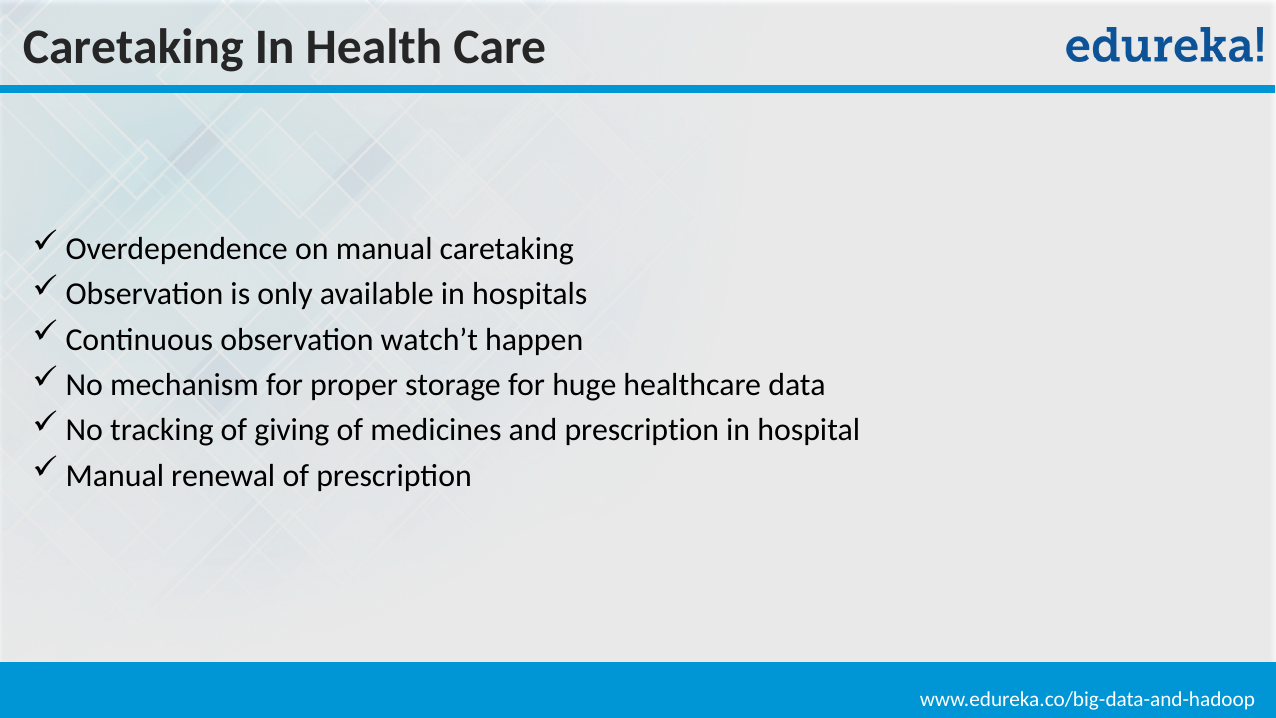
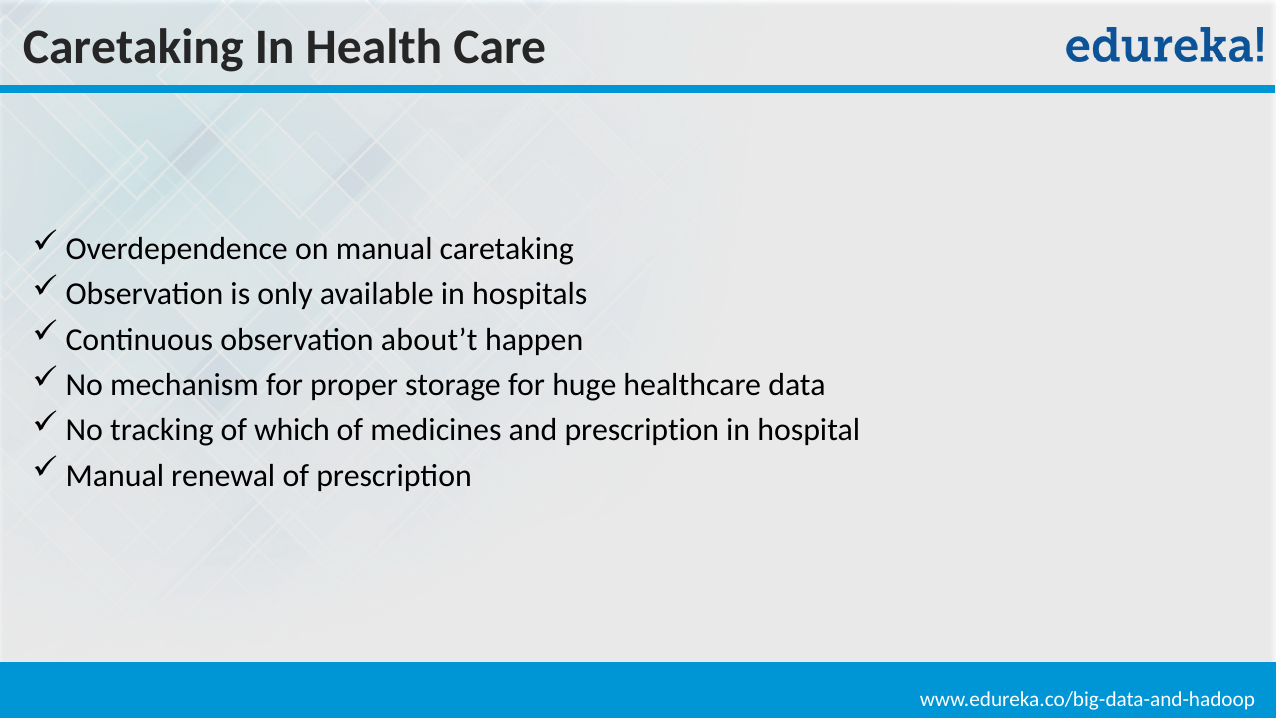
watch’t: watch’t -> about’t (429, 339)
giving: giving -> which (292, 430)
